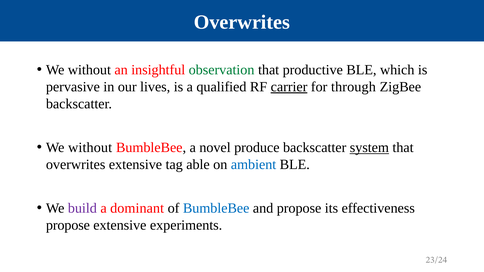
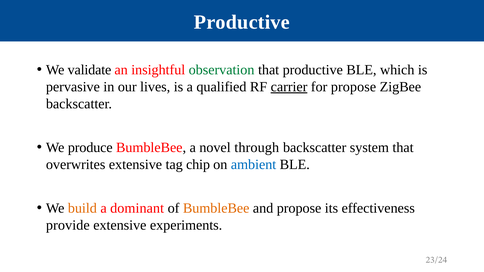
Overwrites: Overwrites -> Productive (242, 22)
without: without -> validate (89, 70)
for through: through -> propose (353, 87)
without: without -> produce (90, 148)
produce: produce -> through (257, 148)
system underline: present -> none (369, 148)
able: able -> chip (198, 165)
build colour: purple -> orange (82, 208)
BumbleBee colour: blue -> orange (216, 208)
propose: propose -> provide (68, 225)
